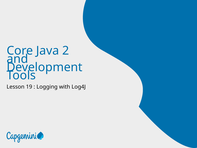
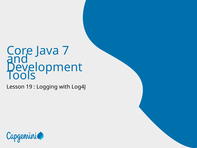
2: 2 -> 7 (66, 51)
